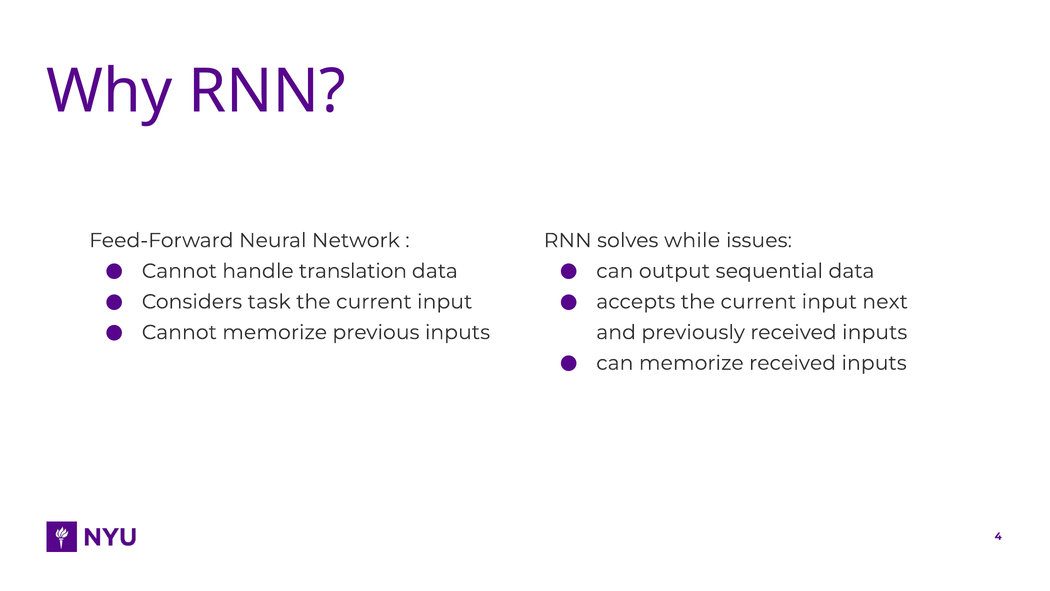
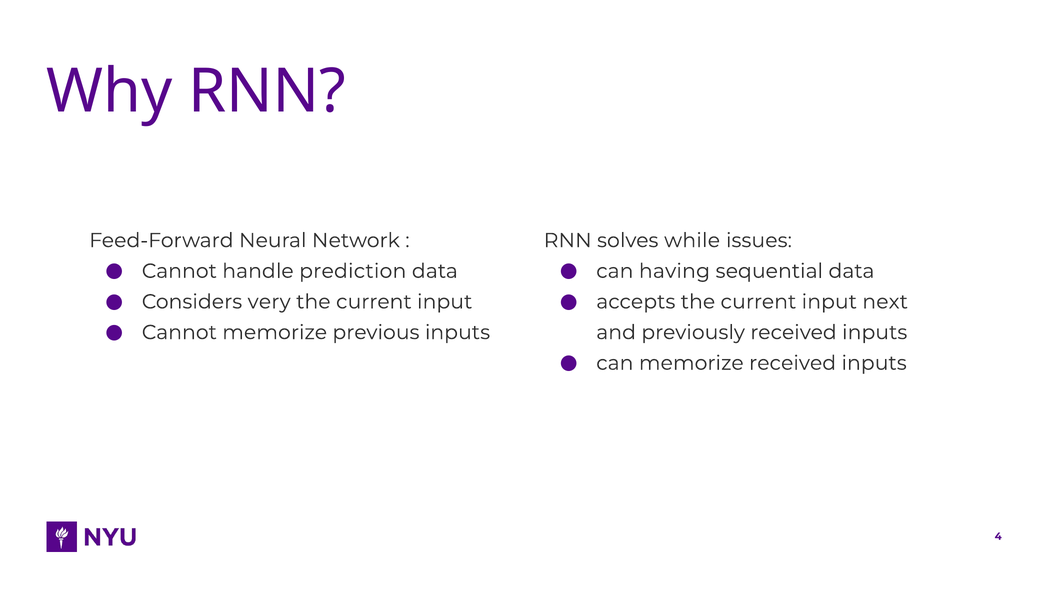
translation: translation -> prediction (353, 271)
output: output -> having (674, 271)
task: task -> very (269, 302)
